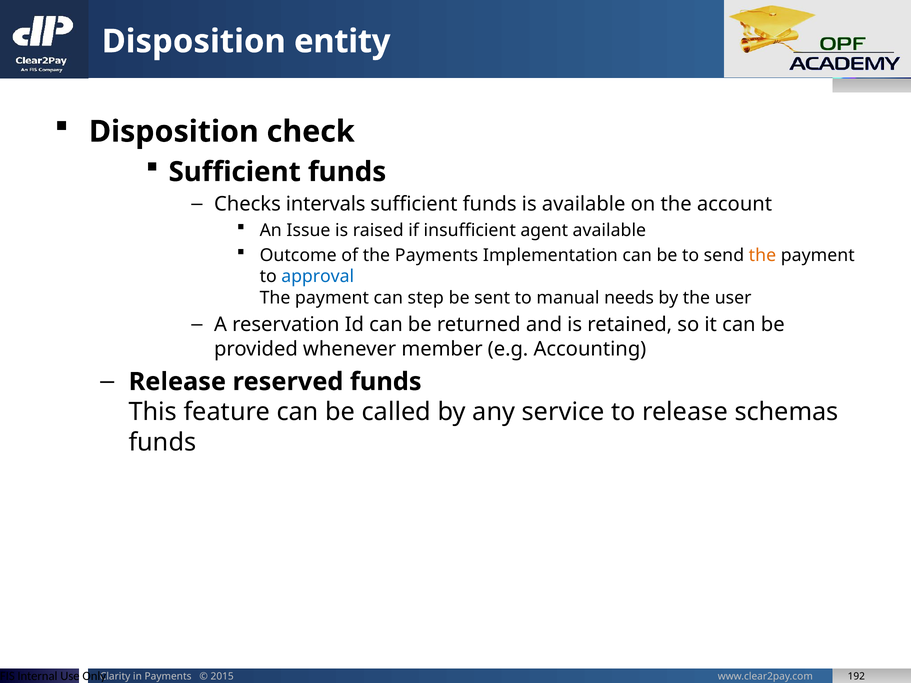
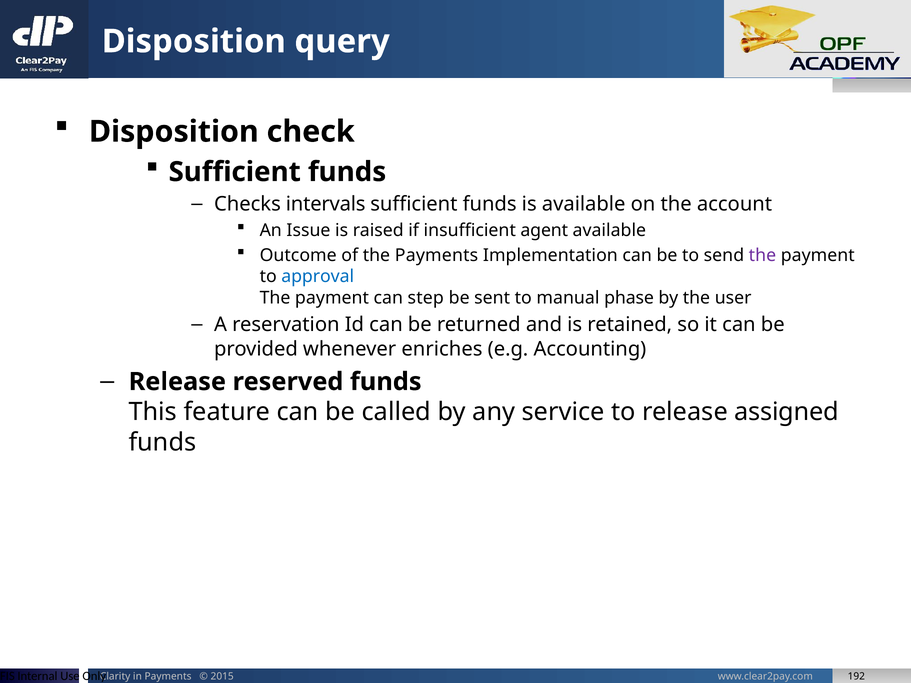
entity: entity -> query (342, 41)
the colour: orange -> purple (762, 255)
needs: needs -> phase (629, 298)
member: member -> enriches (442, 349)
schemas: schemas -> assigned (787, 412)
